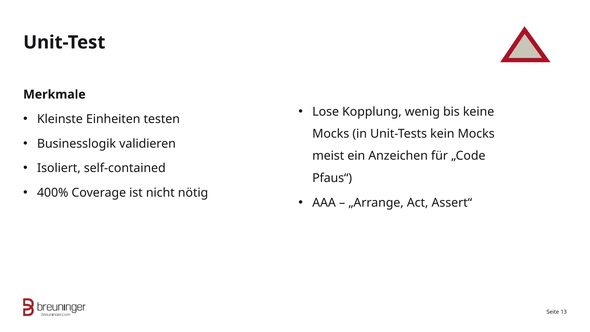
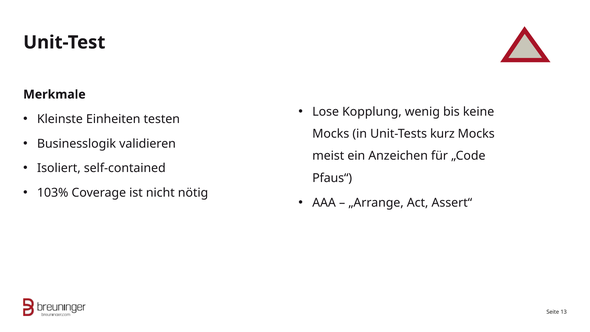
kein: kein -> kurz (442, 134)
400%: 400% -> 103% (53, 193)
